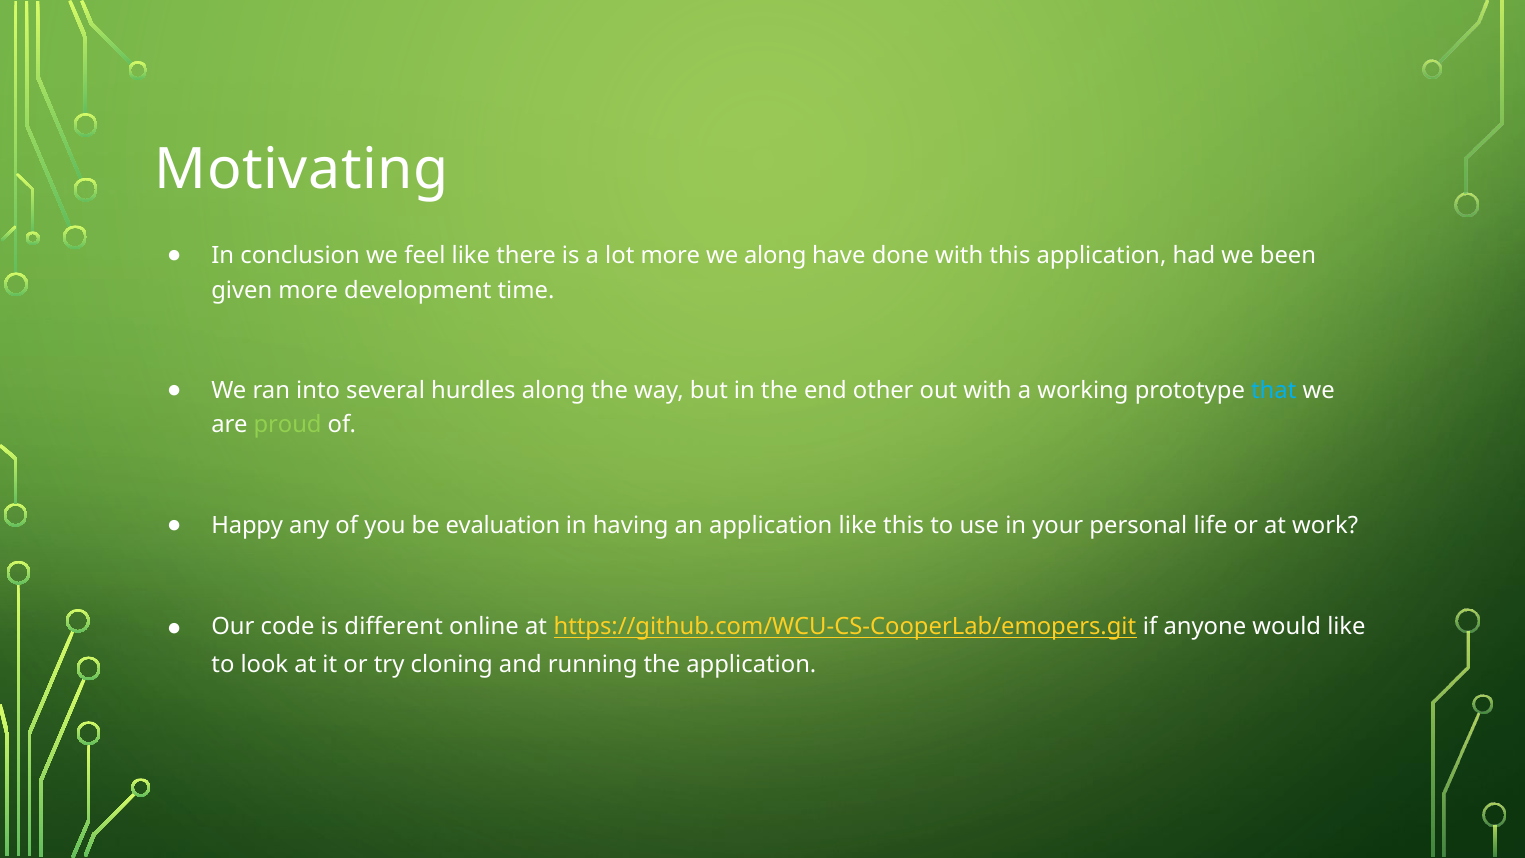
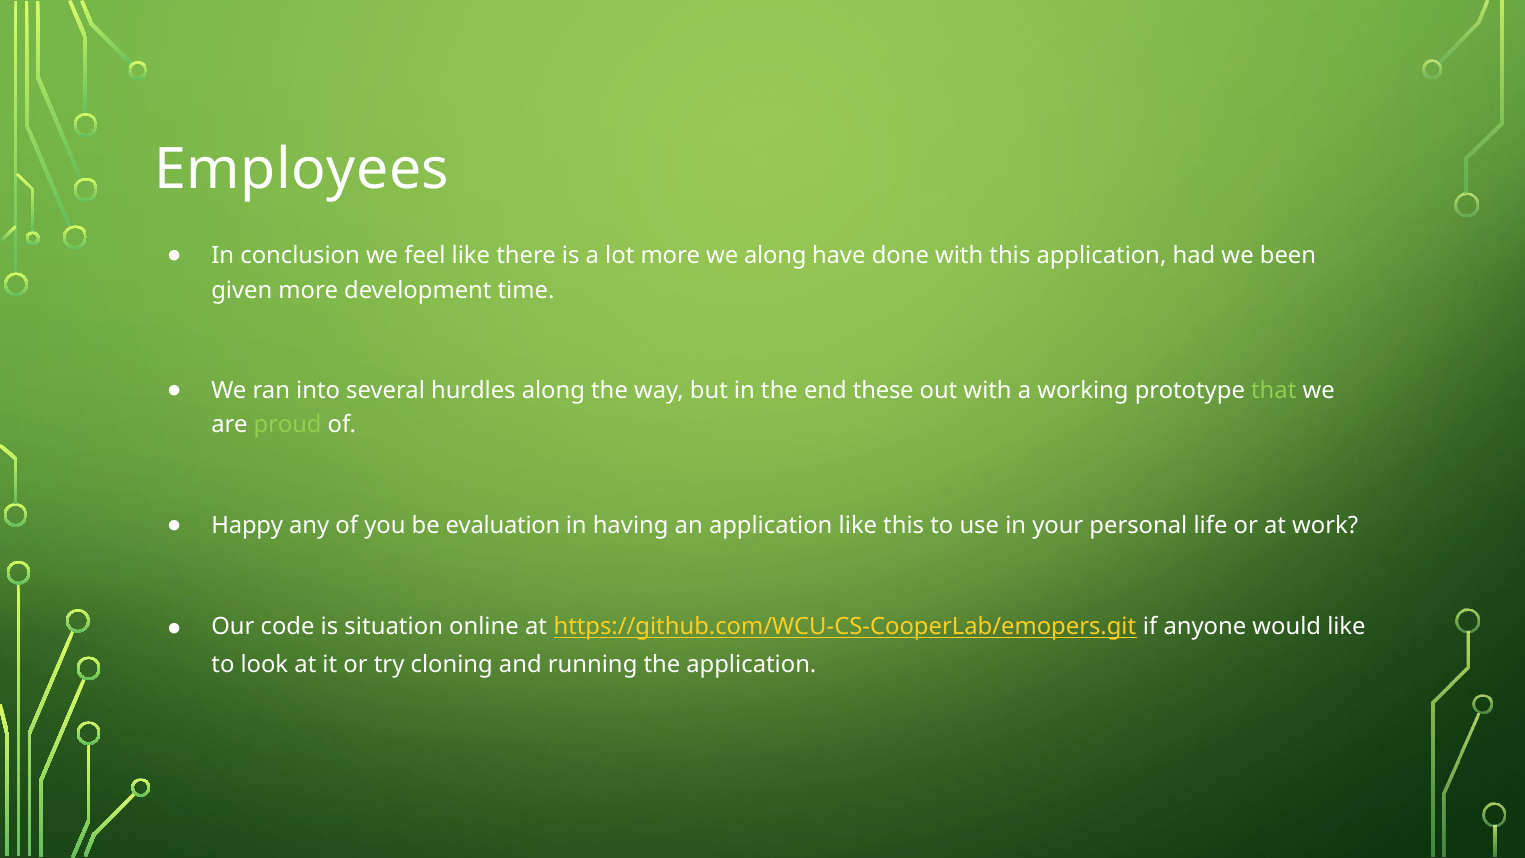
Motivating: Motivating -> Employees (302, 169)
other: other -> these (883, 391)
that colour: light blue -> light green (1274, 391)
different: different -> situation (394, 627)
